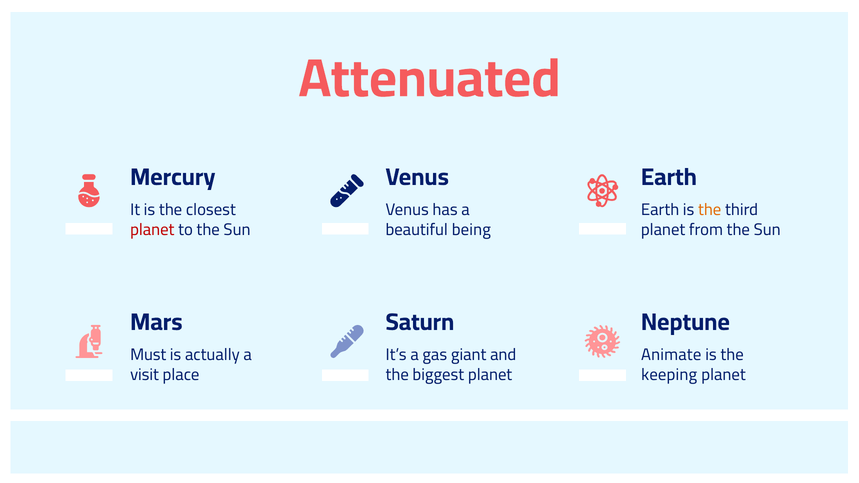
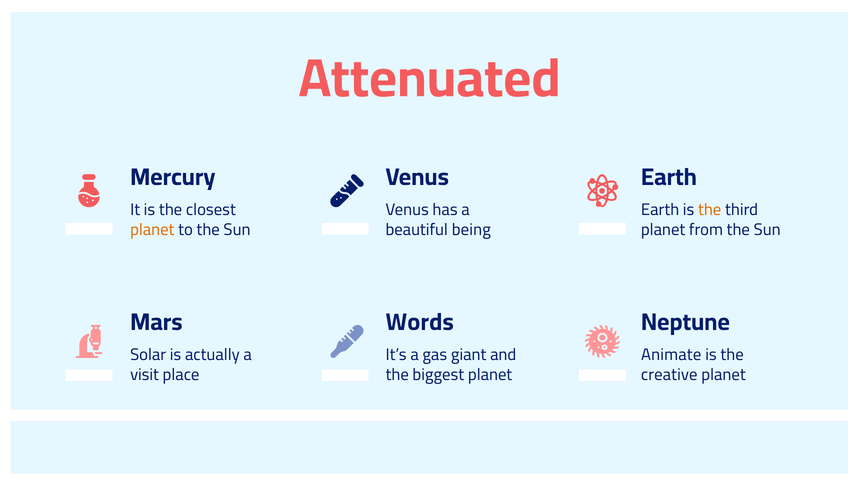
planet colour: red -> orange (152, 230)
Saturn: Saturn -> Words (420, 322)
Must: Must -> Solar (148, 355)
keeping: keeping -> creative (669, 375)
